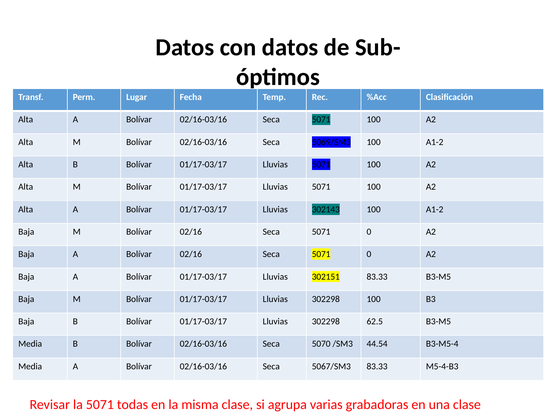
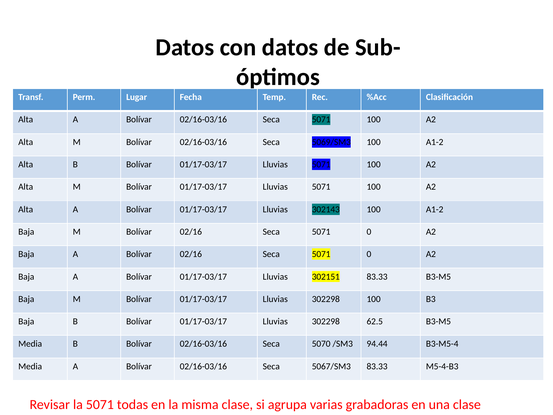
44.54: 44.54 -> 94.44 (377, 344)
